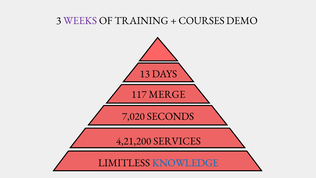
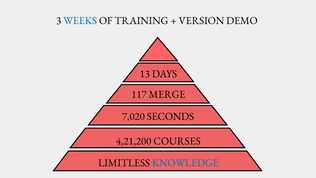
WEEKS colour: purple -> blue (80, 21)
COURSES: COURSES -> VERSION (201, 21)
SERVICES: SERVICES -> COURSES (177, 141)
